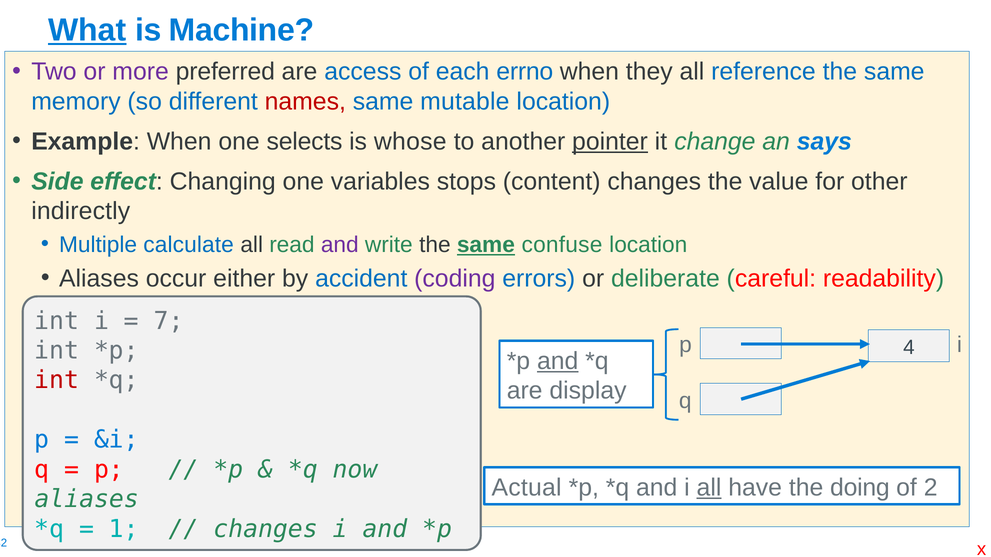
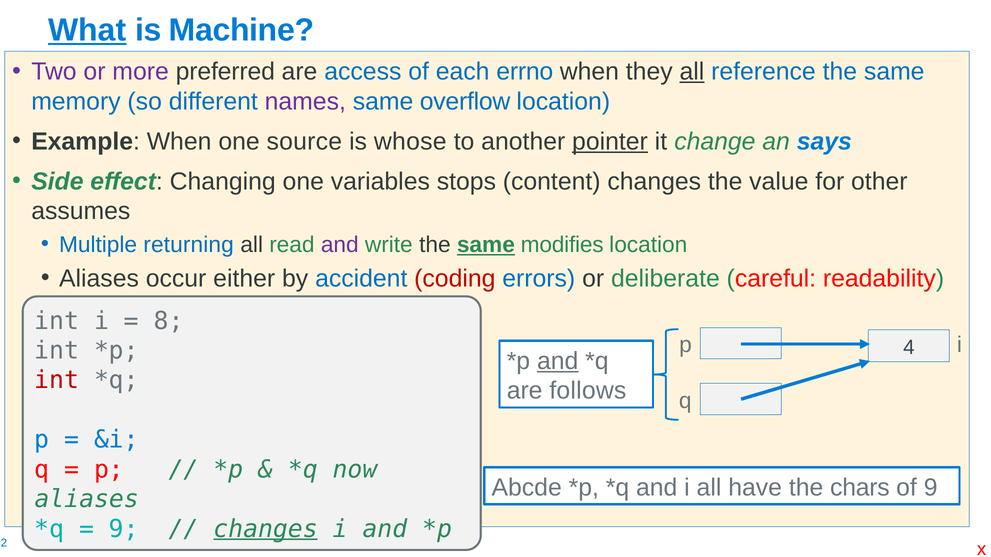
all underline: none -> present (692, 72)
names colour: red -> purple (305, 102)
mutable: mutable -> overflow (465, 102)
selects: selects -> source (304, 142)
indirectly: indirectly -> assumes (81, 211)
calculate: calculate -> returning (189, 245)
confuse: confuse -> modifies (562, 245)
coding colour: purple -> red (455, 279)
7: 7 -> 8 (169, 321)
display: display -> follows (588, 391)
Actual: Actual -> Abcde (527, 488)
all underline: present -> none (709, 488)
doing: doing -> chars (860, 488)
of 2: 2 -> 9 (931, 488)
1: 1 -> 9 (124, 529)
changes underline: none -> present (266, 529)
